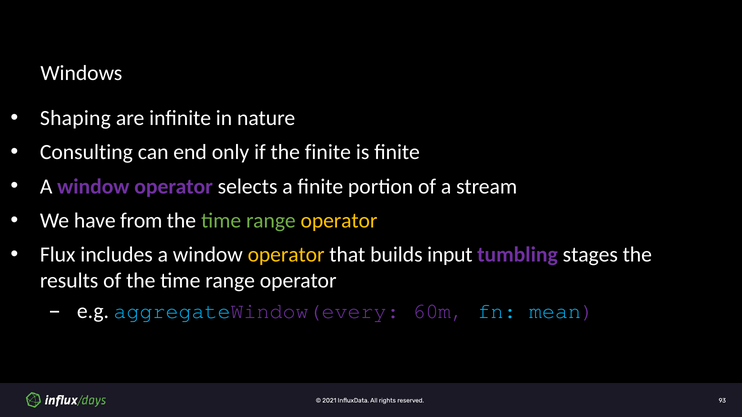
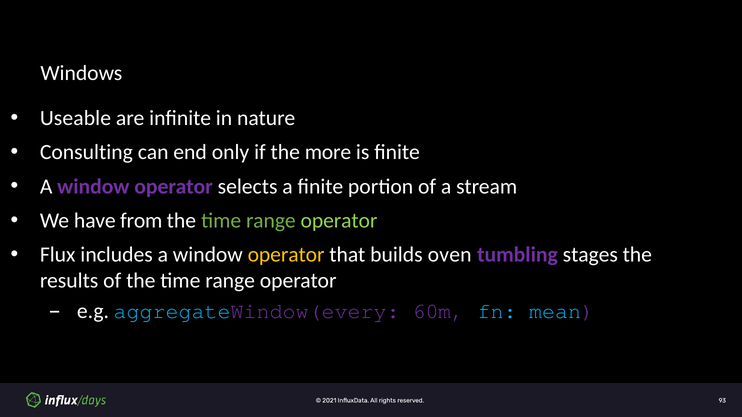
Shaping: Shaping -> Useable (75, 118)
the finite: finite -> more (328, 152)
operator colour: yellow -> light green (339, 221)
input: input -> oven (450, 255)
